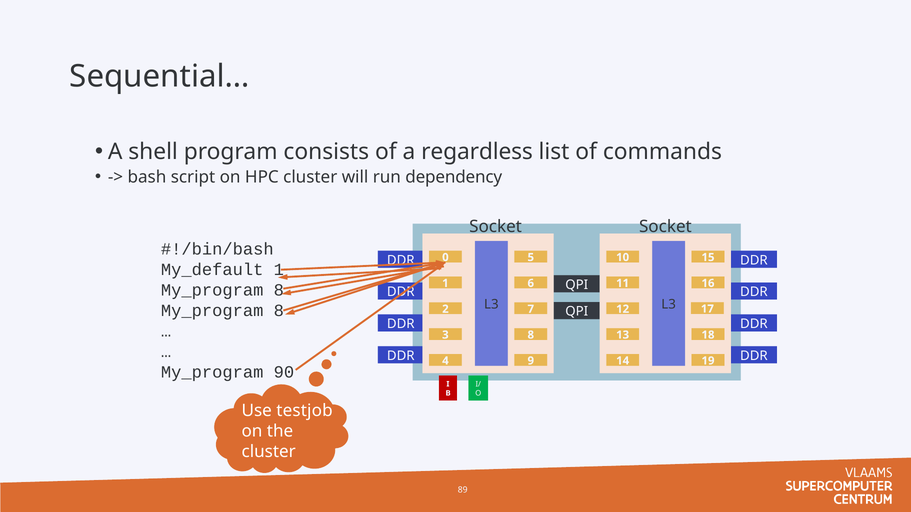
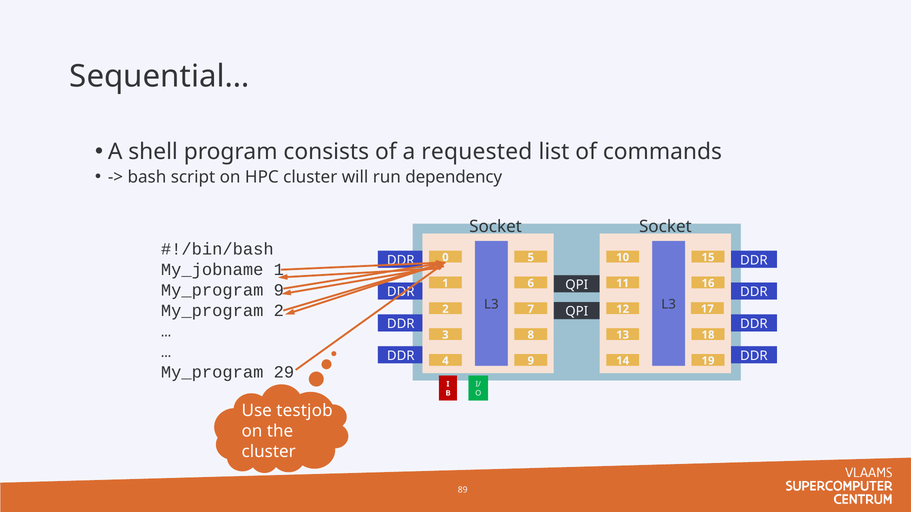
regardless: regardless -> requested (477, 152)
My_default: My_default -> My_jobname (212, 270)
8: 8 -> 9 (279, 290)
8: 8 -> 2 (279, 311)
90: 90 -> 29 (284, 372)
